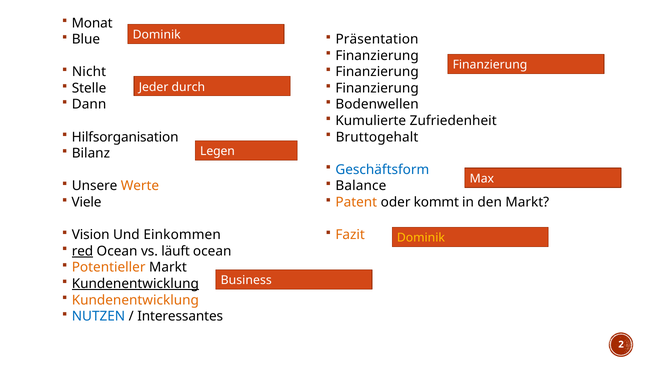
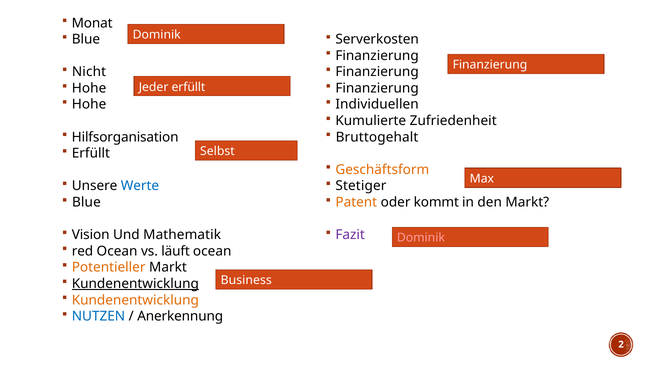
Präsentation: Präsentation -> Serverkosten (377, 39)
Stelle: Stelle -> Hohe (89, 88)
Jeder durch: durch -> erfüllt (188, 87)
Dann: Dann -> Hohe (89, 105)
Bodenwellen: Bodenwellen -> Individuellen (377, 105)
Bilanz: Bilanz -> Erfüllt (91, 153)
Legen: Legen -> Selbst (217, 152)
Geschäftsform colour: blue -> orange (382, 170)
Werte colour: orange -> blue (140, 186)
Balance: Balance -> Stetiger (361, 186)
Viele: Viele -> Blue (86, 202)
Einkommen: Einkommen -> Mathematik (182, 235)
Fazit colour: orange -> purple (350, 235)
Dominik colour: yellow -> pink (421, 238)
red underline: present -> none (82, 251)
Interessantes: Interessantes -> Anerkennung (180, 316)
